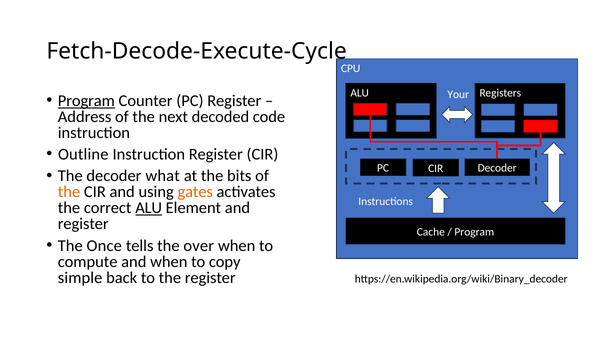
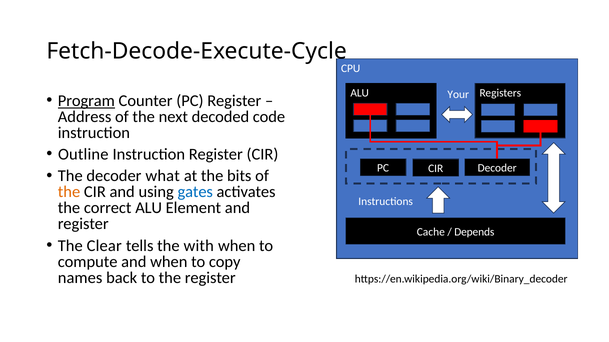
gates colour: orange -> blue (195, 192)
ALU underline: present -> none (149, 208)
Program: Program -> Depends (474, 232)
Once: Once -> Clear (104, 246)
over: over -> with (199, 246)
simple: simple -> names (80, 278)
